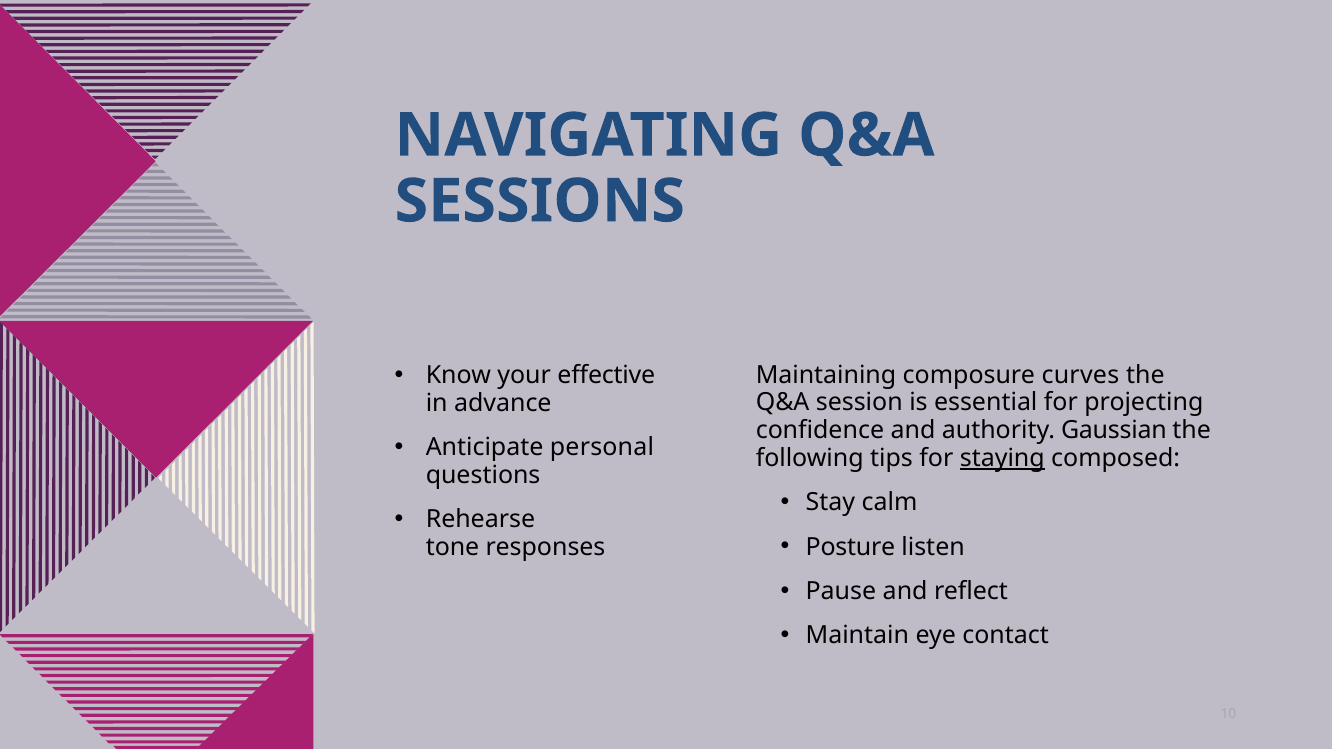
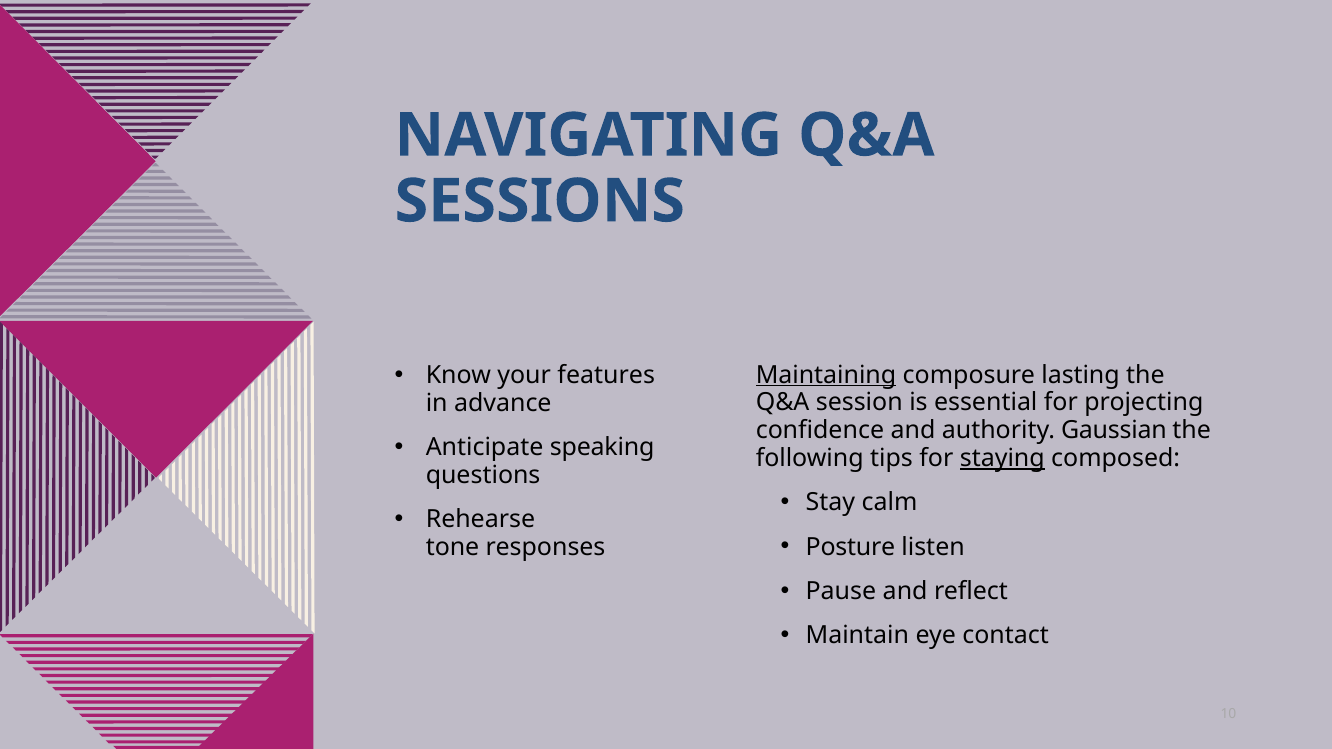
effective: effective -> features (606, 376)
Maintaining underline: none -> present (826, 375)
curves: curves -> lasting (1081, 375)
personal: personal -> speaking (602, 448)
